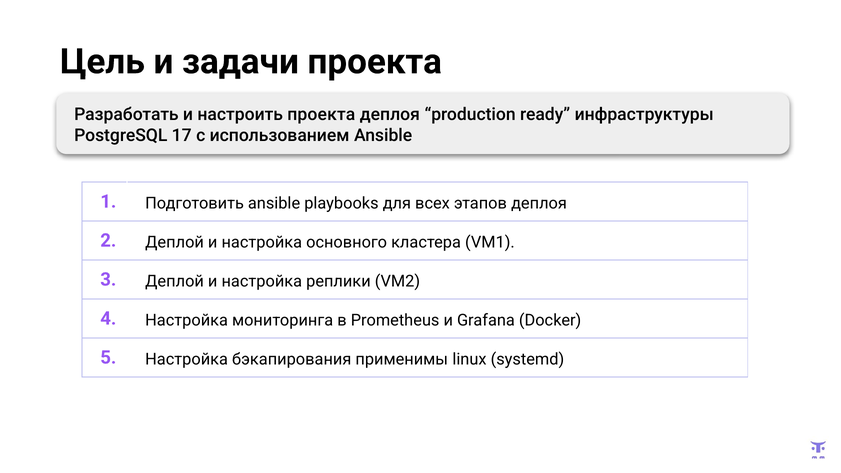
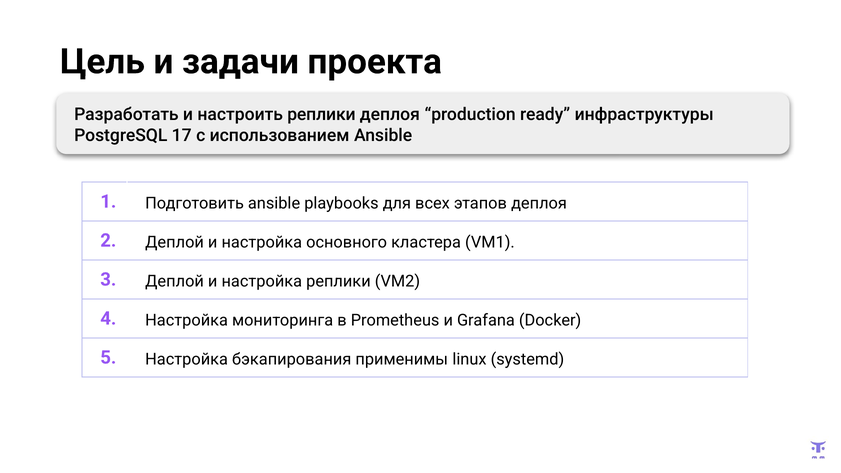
настроить проекта: проекта -> реплики (321, 114)
